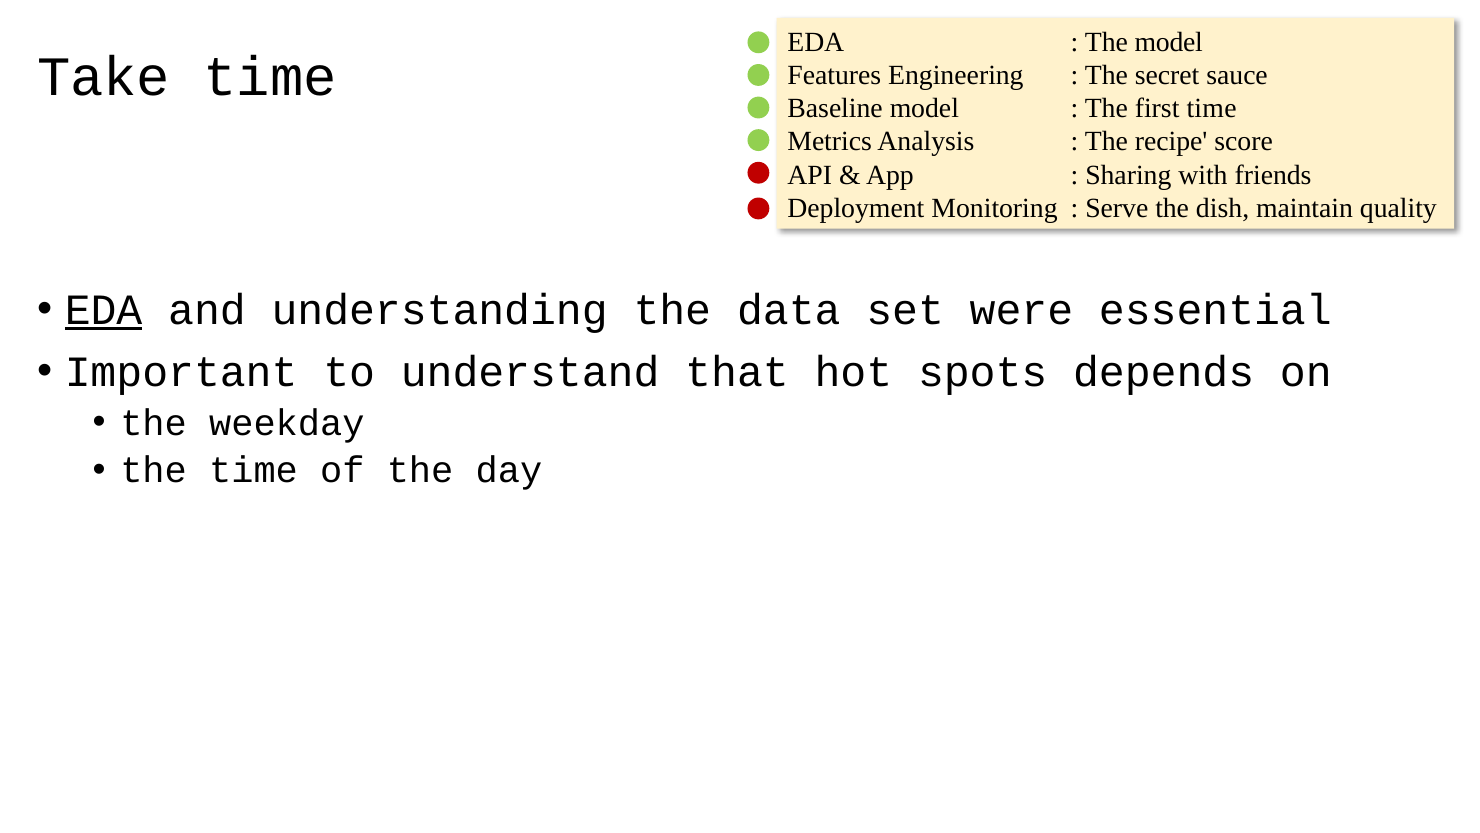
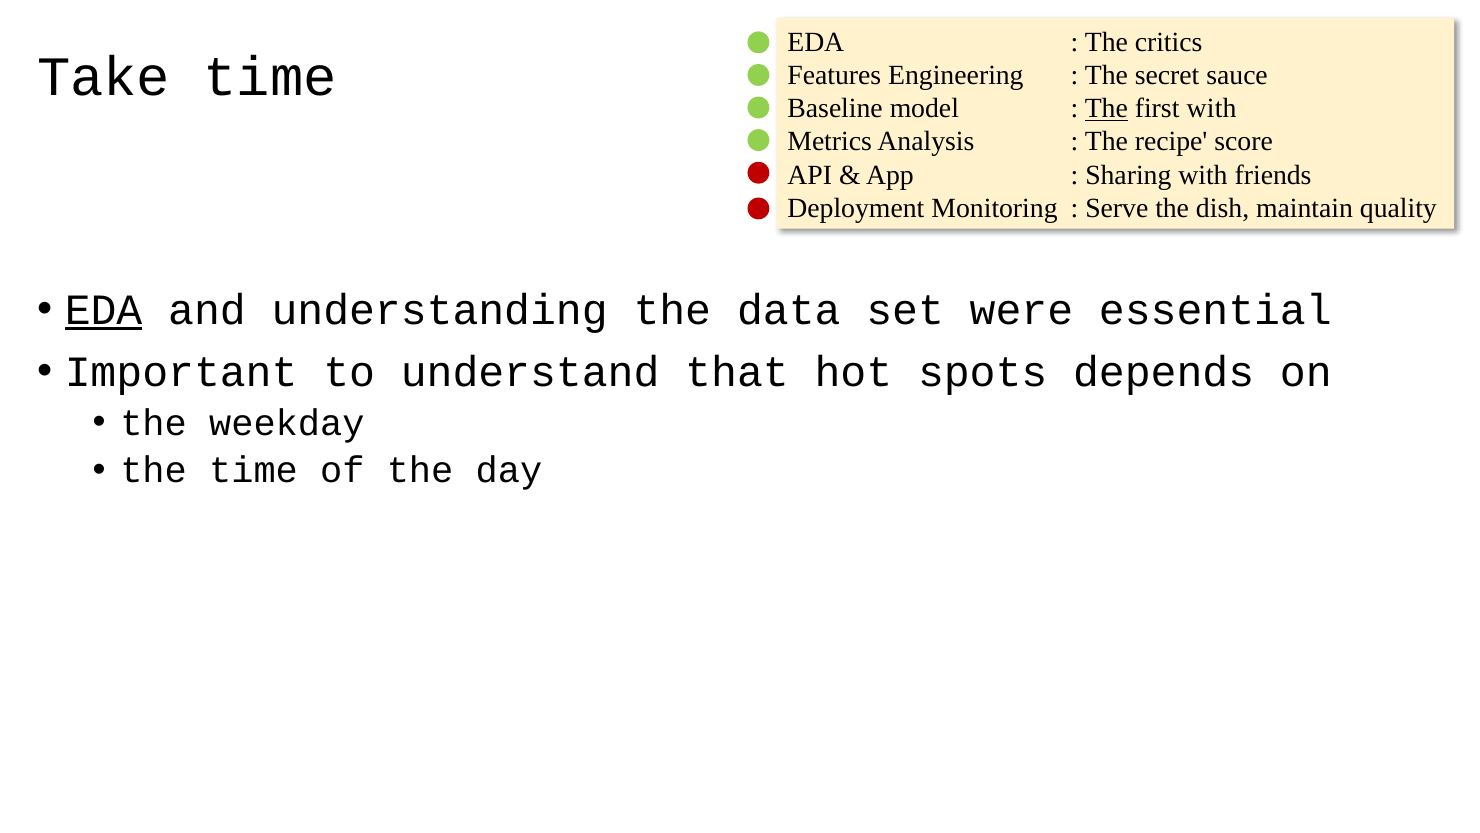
The model: model -> critics (1169, 42)
The underline: none -> present (1106, 108)
first time: time -> with (1212, 108)
